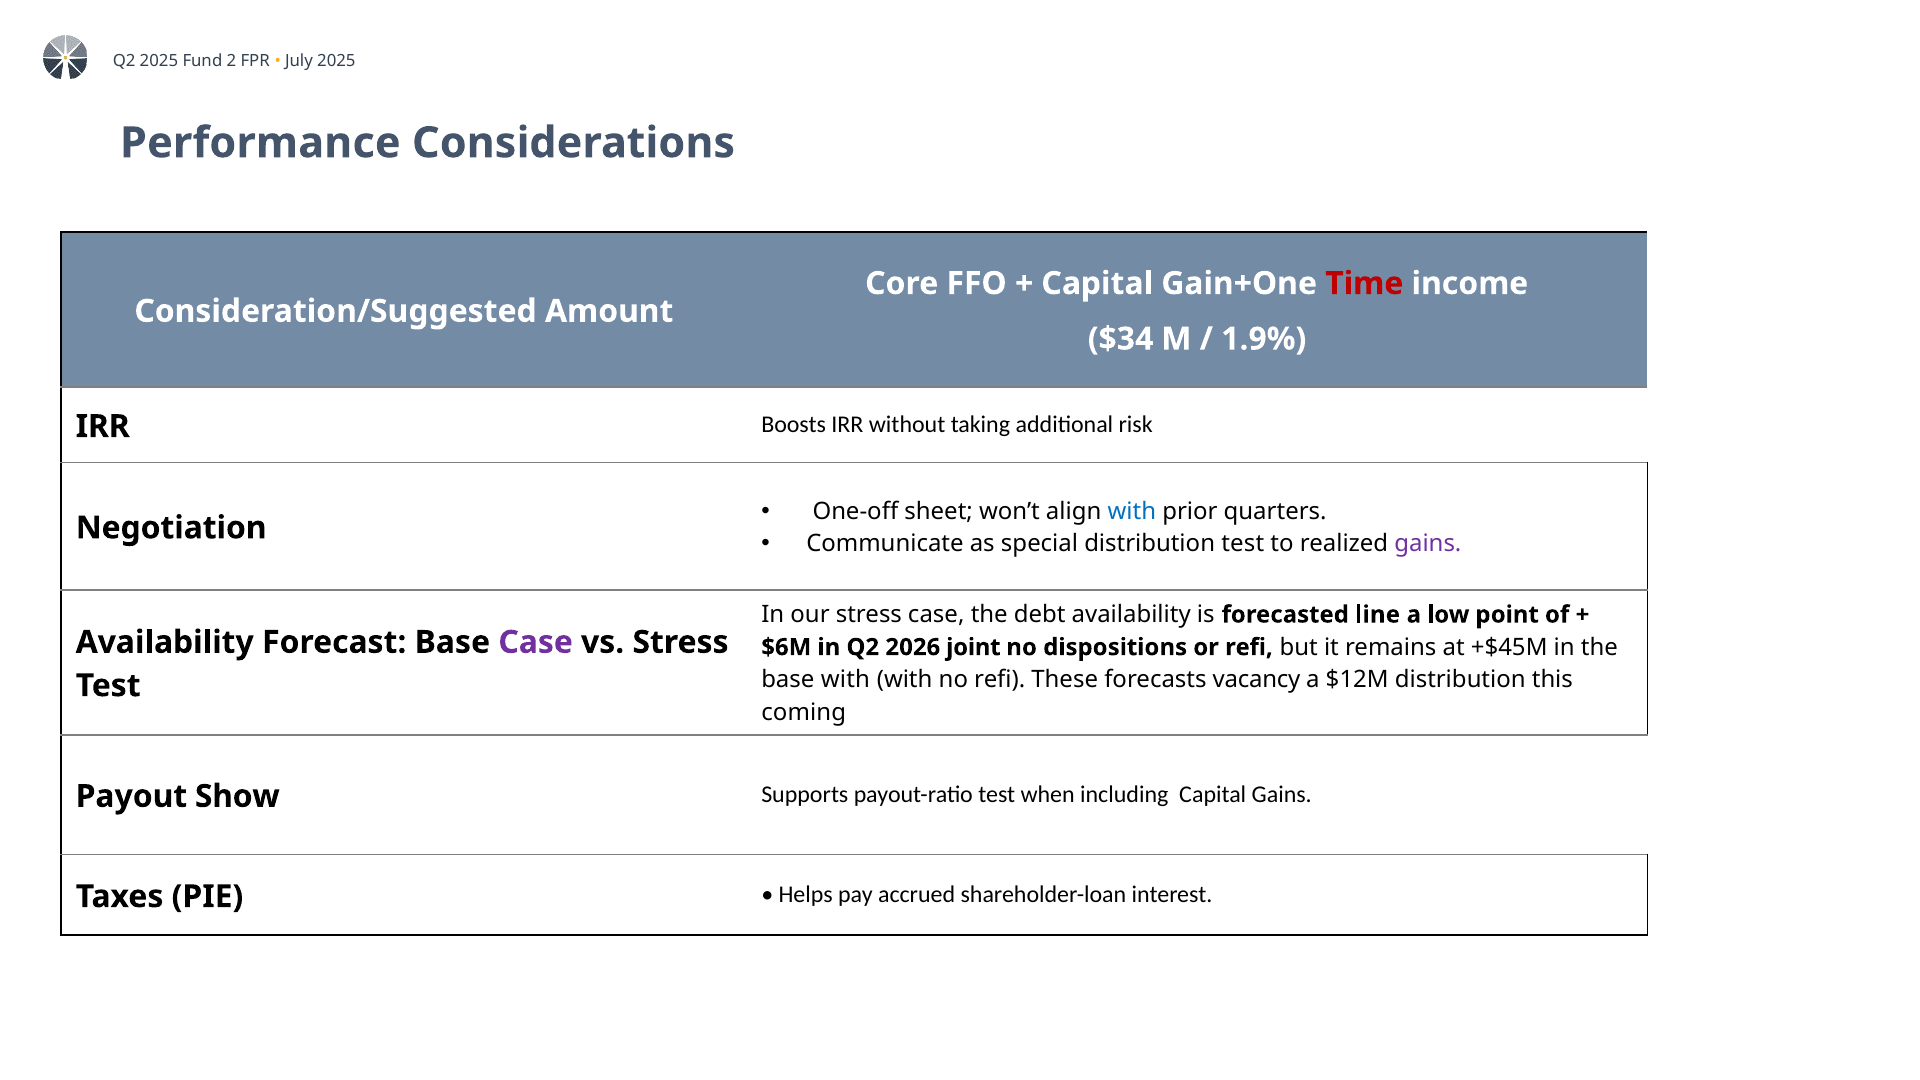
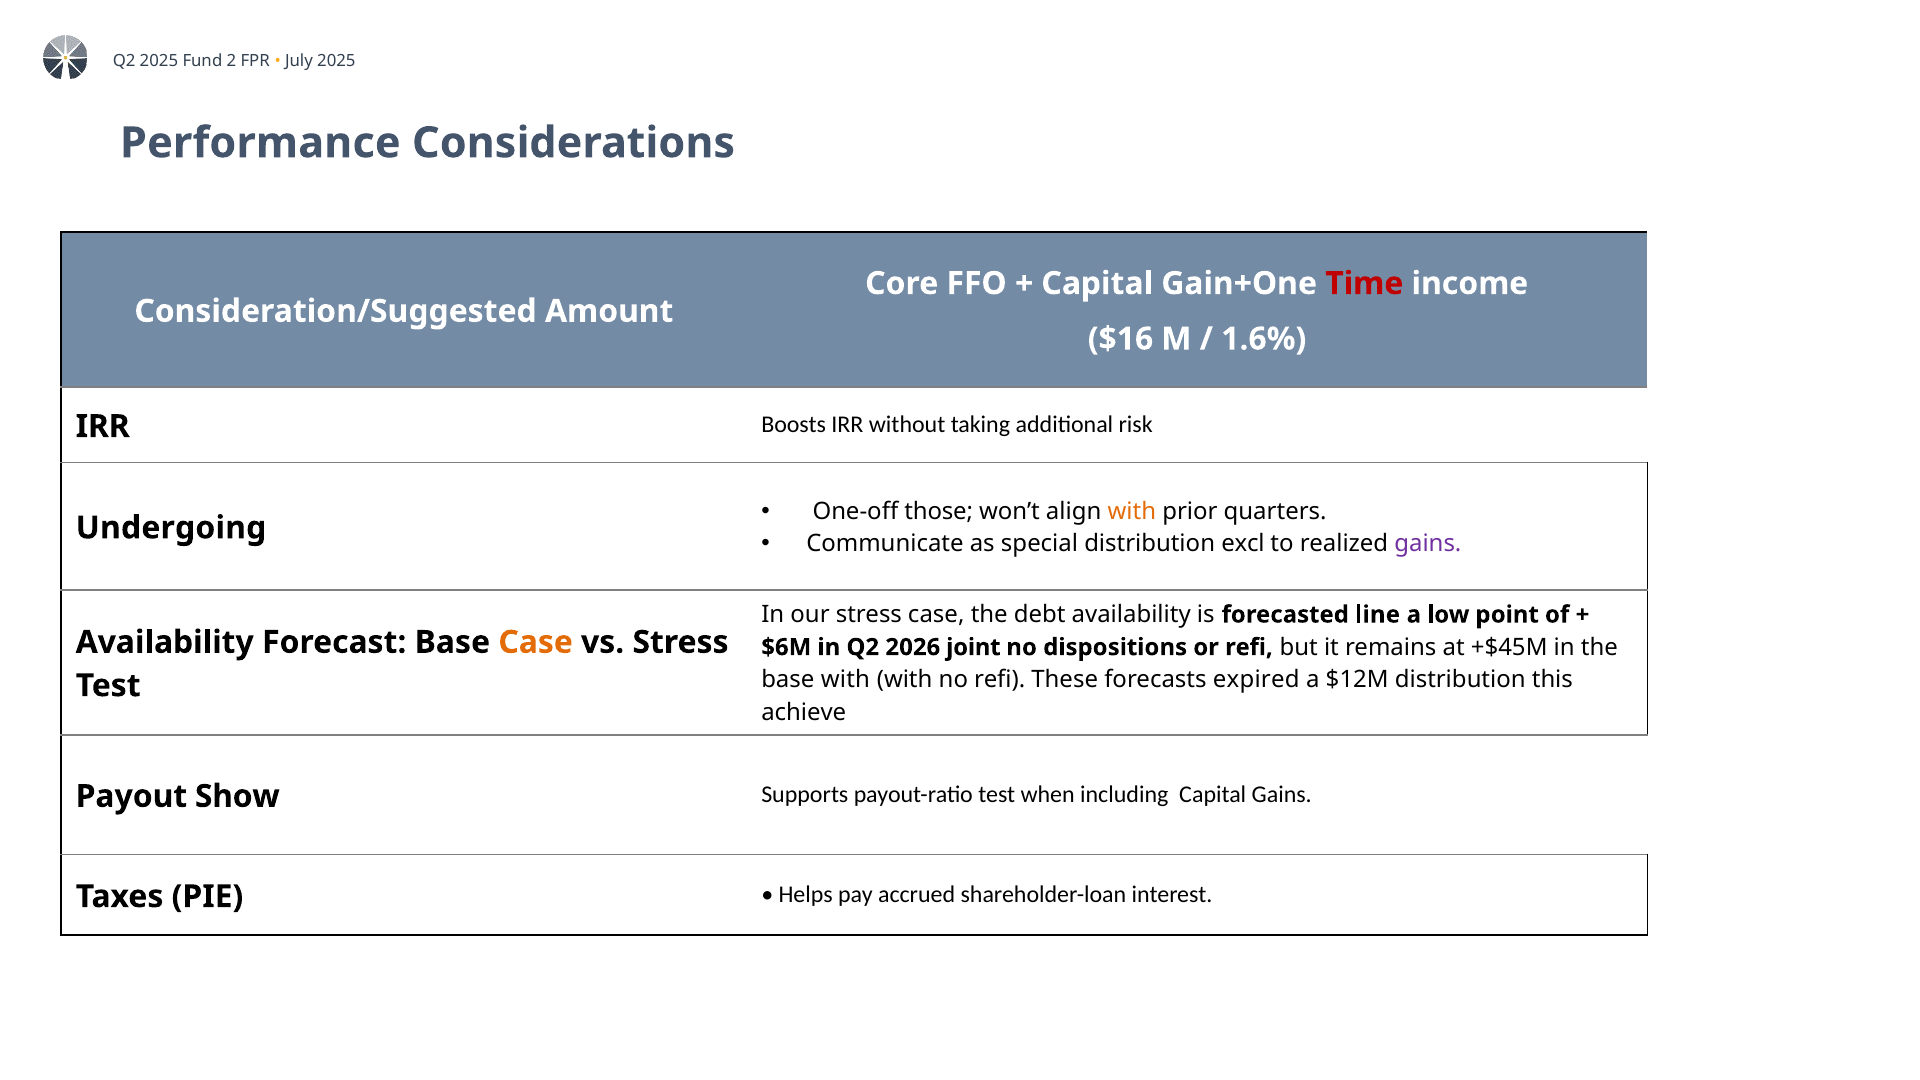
$34: $34 -> $16 (1121, 339)
1.9%: 1.9% -> 1.6% (1264, 339)
sheet: sheet -> those (939, 511)
with colour: blue -> orange (1132, 511)
Negotiation: Negotiation -> Undergoing (171, 528)
distribution test: test -> excl (1243, 544)
Case colour: purple -> orange (536, 642)
vacancy: vacancy -> expired (1256, 680)
coming: coming -> achieve (804, 713)
